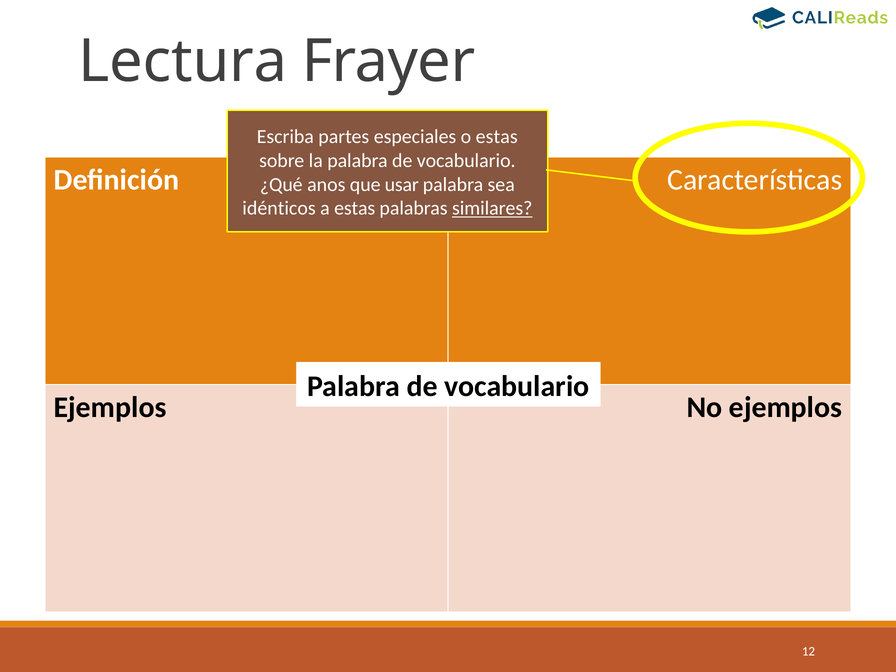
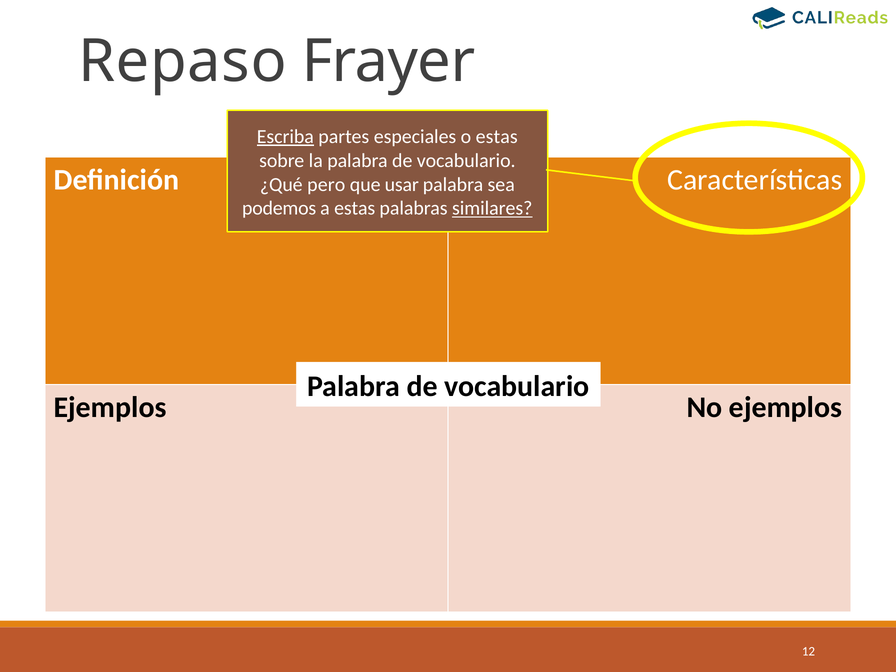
Lectura: Lectura -> Repaso (183, 62)
Escriba underline: none -> present (285, 137)
anos: anos -> pero (326, 184)
idénticos: idénticos -> podemos (279, 208)
